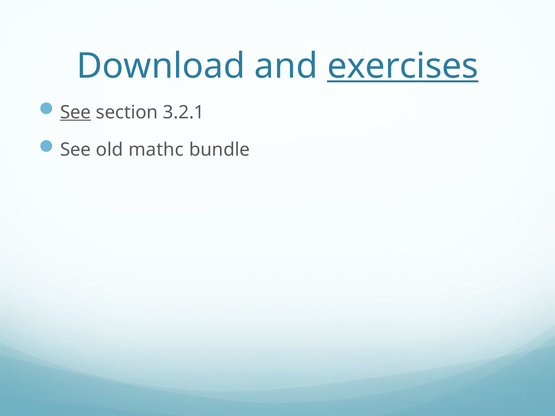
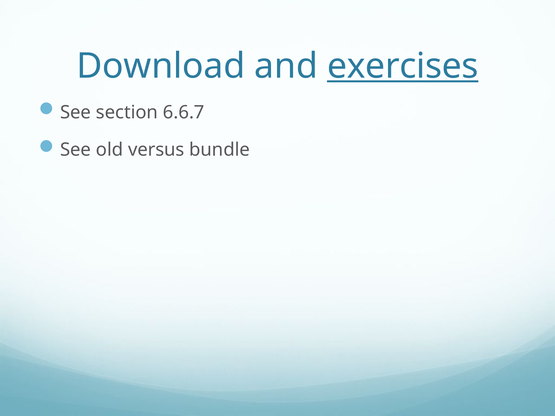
See underline: present -> none (76, 112)
3.2.1: 3.2.1 -> 6.6.7 (184, 112)
mathc: mathc -> versus (156, 150)
